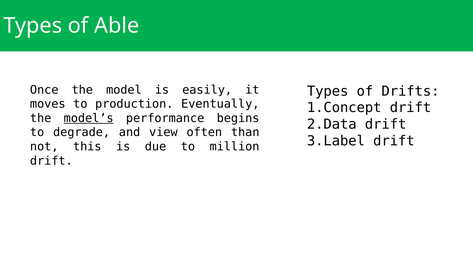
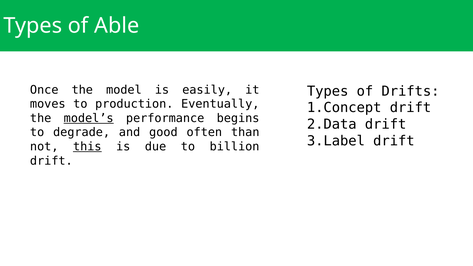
view: view -> good (163, 132)
this underline: none -> present (87, 147)
million: million -> billion (235, 147)
